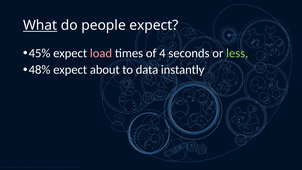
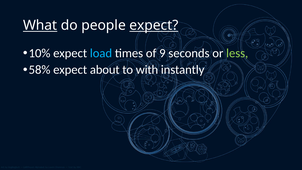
expect underline: none -> present (154, 25)
45%: 45% -> 10% (40, 53)
load colour: pink -> light blue (101, 53)
4: 4 -> 9 (162, 53)
48%: 48% -> 58% (40, 70)
data: data -> with (147, 70)
